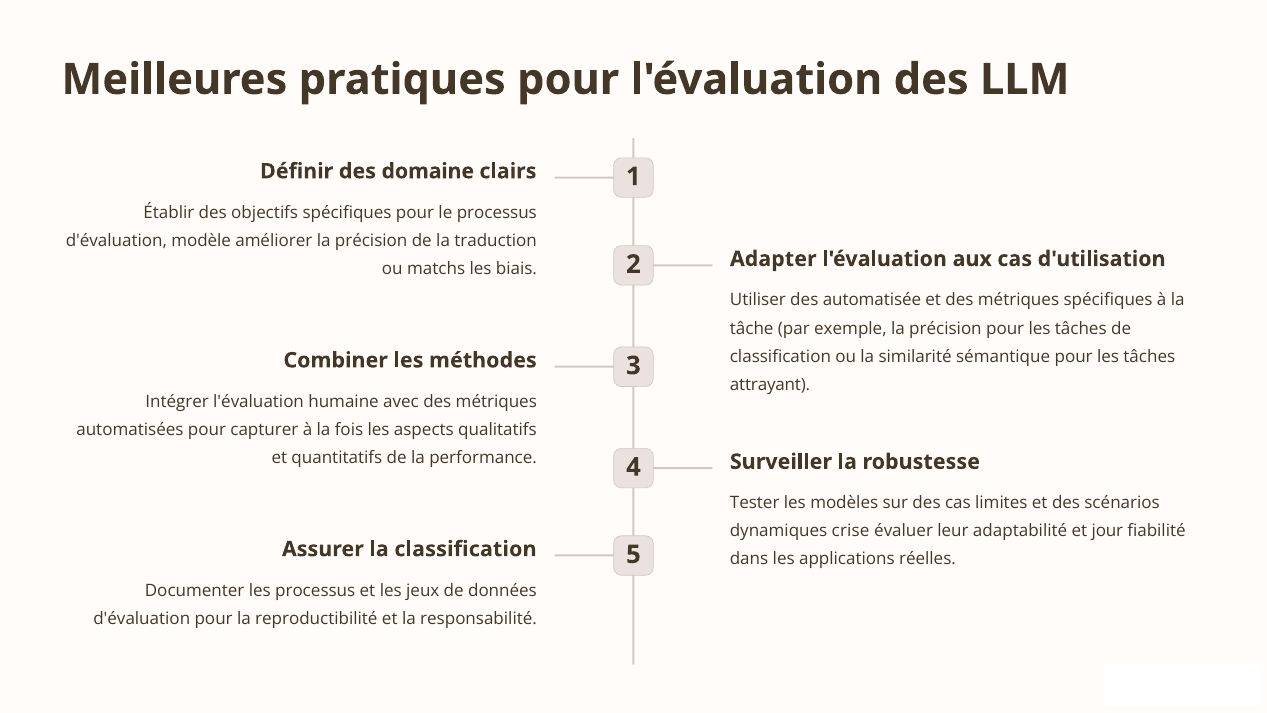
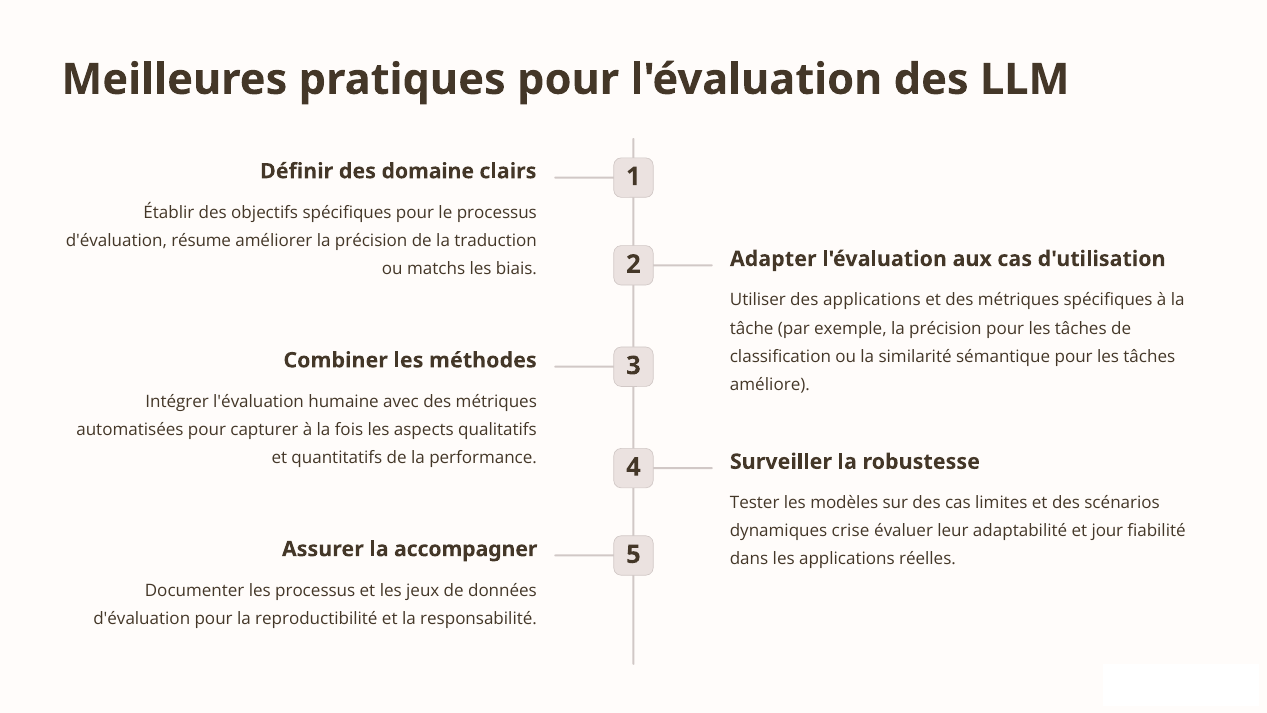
modèle: modèle -> résume (201, 241)
des automatisée: automatisée -> applications (872, 300)
attrayant: attrayant -> améliore (770, 384)
la classification: classification -> accompagner (466, 549)
